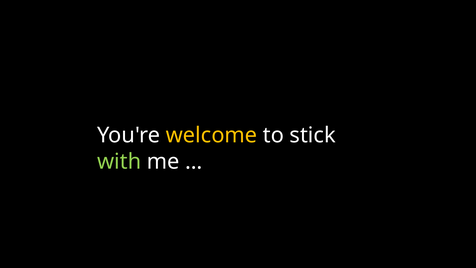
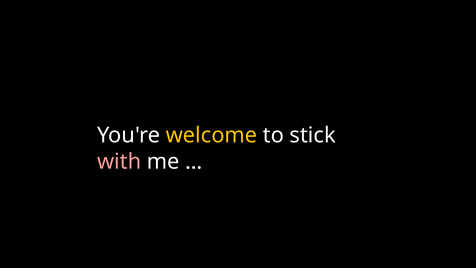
with colour: light green -> pink (119, 161)
